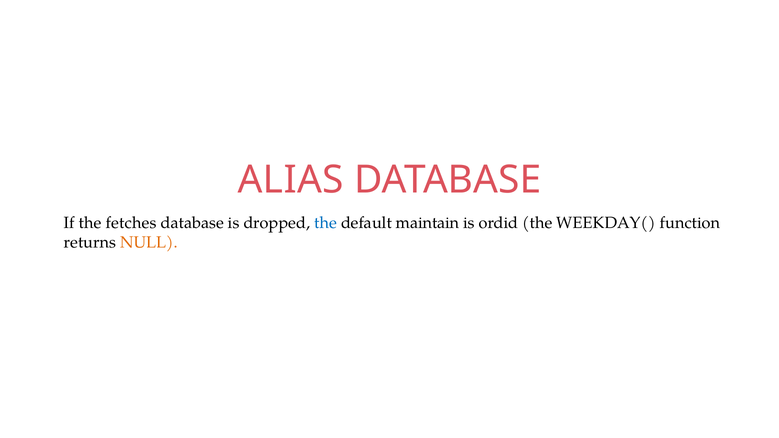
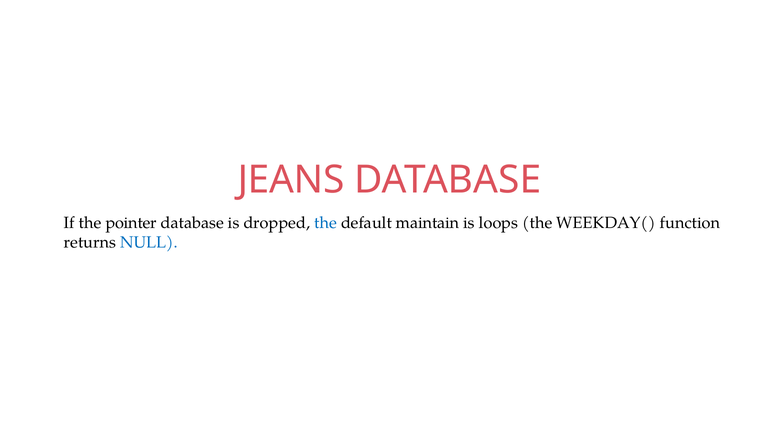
ALIAS: ALIAS -> JEANS (291, 180)
fetches: fetches -> pointer (131, 223)
ordid: ordid -> loops (498, 223)
NULL colour: orange -> blue (149, 243)
